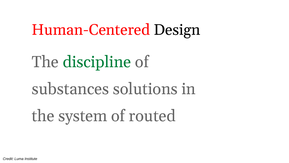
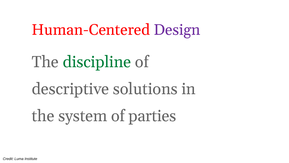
Design colour: black -> purple (177, 30)
substances: substances -> descriptive (70, 89)
routed: routed -> parties (152, 116)
